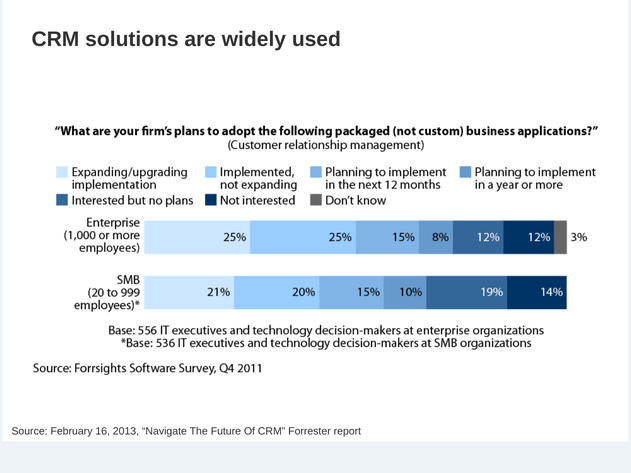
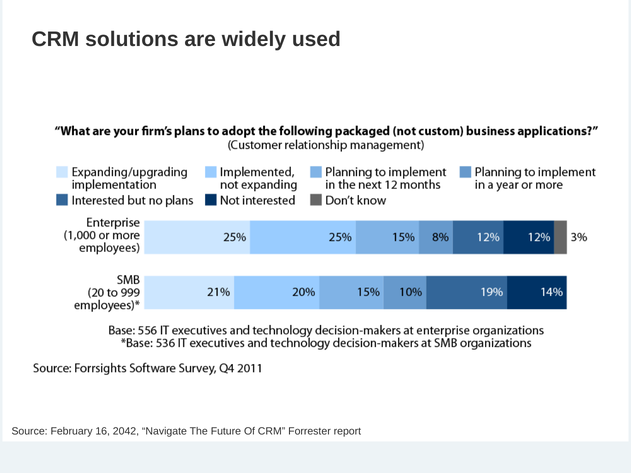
2013: 2013 -> 2042 (126, 432)
